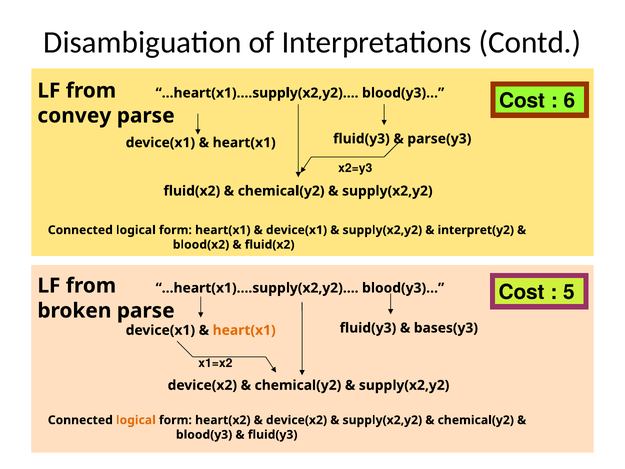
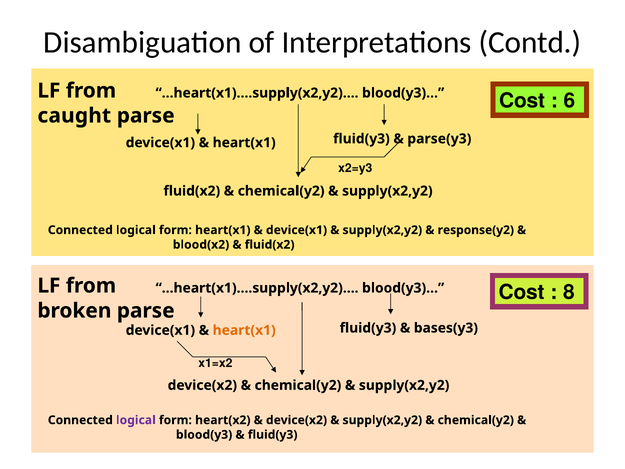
convey: convey -> caught (74, 116)
interpret(y2: interpret(y2 -> response(y2 (476, 230)
5: 5 -> 8 (569, 292)
logical colour: orange -> purple (136, 420)
